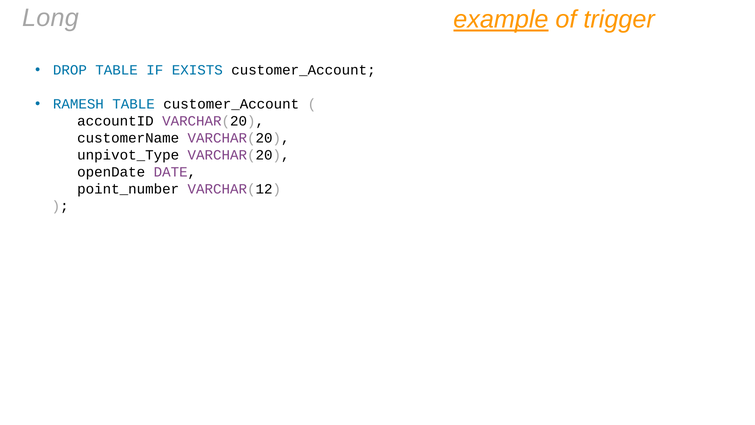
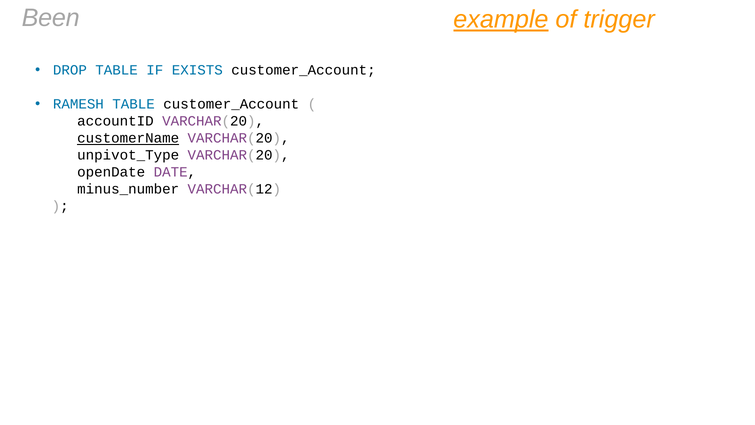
Long: Long -> Been (51, 18)
customerName underline: none -> present (128, 138)
point_number: point_number -> minus_number (128, 189)
